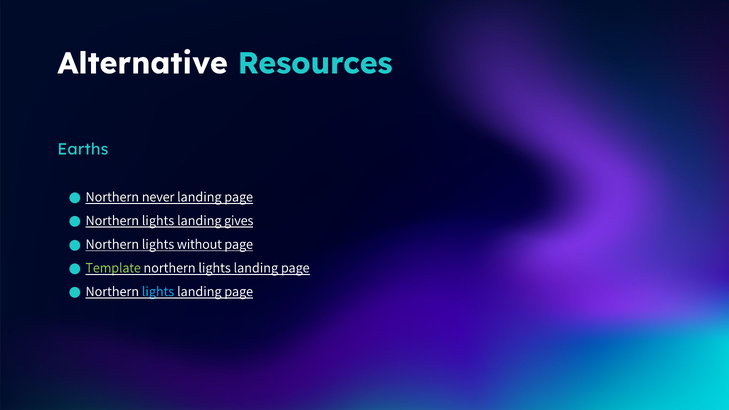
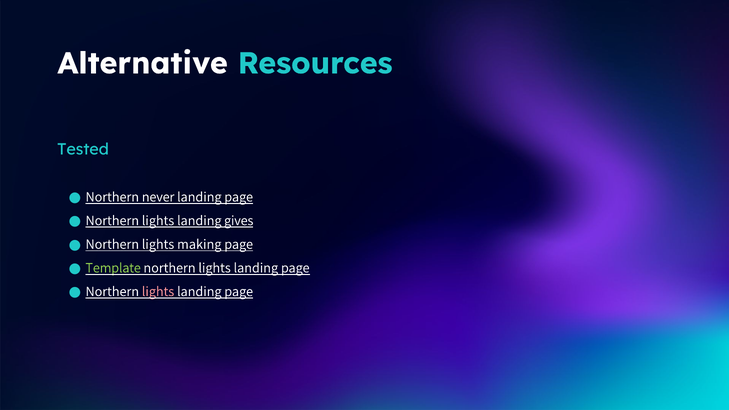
Earths: Earths -> Tested (83, 149)
without: without -> making (199, 244)
lights colour: light blue -> pink (158, 291)
